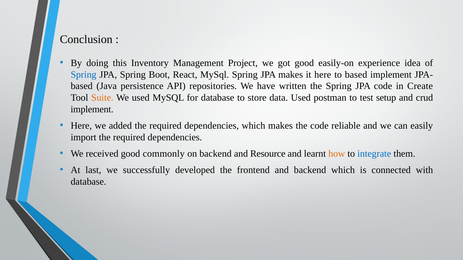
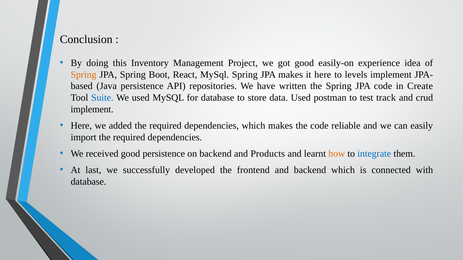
Spring colour: blue -> orange (84, 75)
to based: based -> levels (356, 75)
Suite colour: orange -> blue (102, 98)
setup: setup -> track (386, 98)
good commonly: commonly -> persistence (164, 154)
Resource: Resource -> Products (268, 154)
